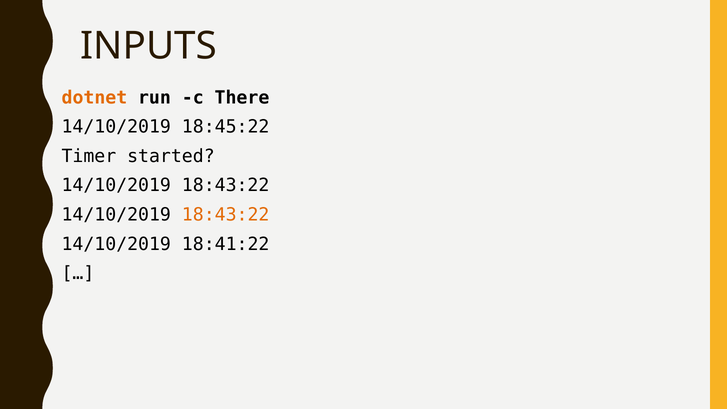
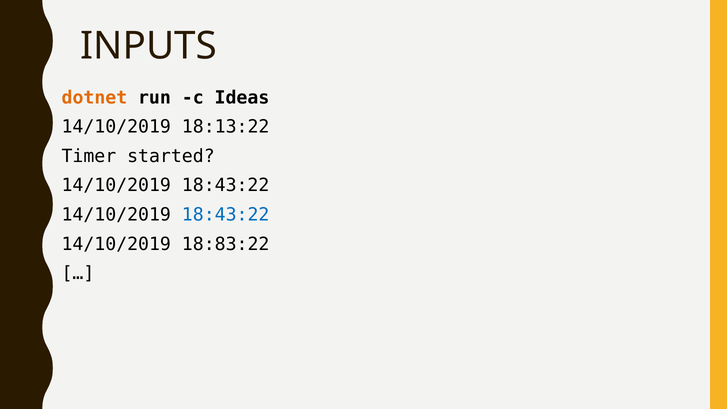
There: There -> Ideas (242, 98)
18:45:22: 18:45:22 -> 18:13:22 (226, 127)
18:43:22 colour: orange -> blue (226, 215)
18:41:22: 18:41:22 -> 18:83:22 (226, 244)
